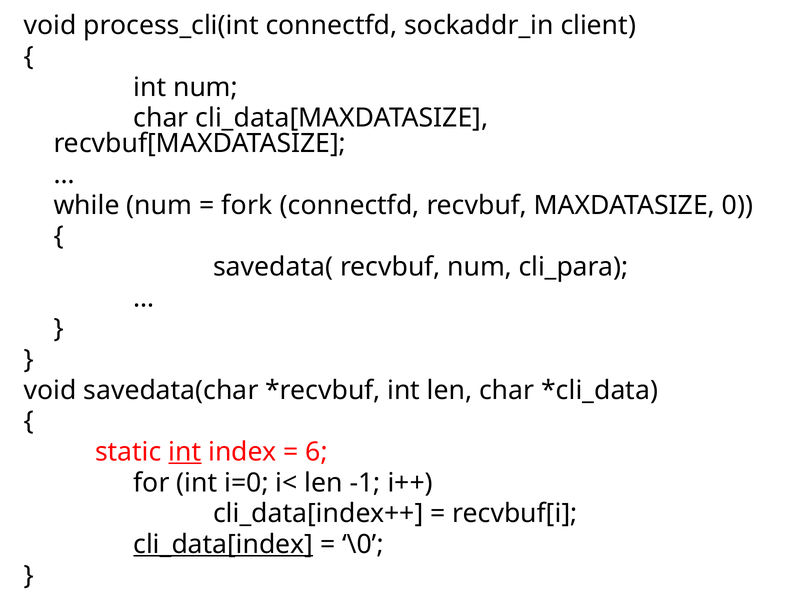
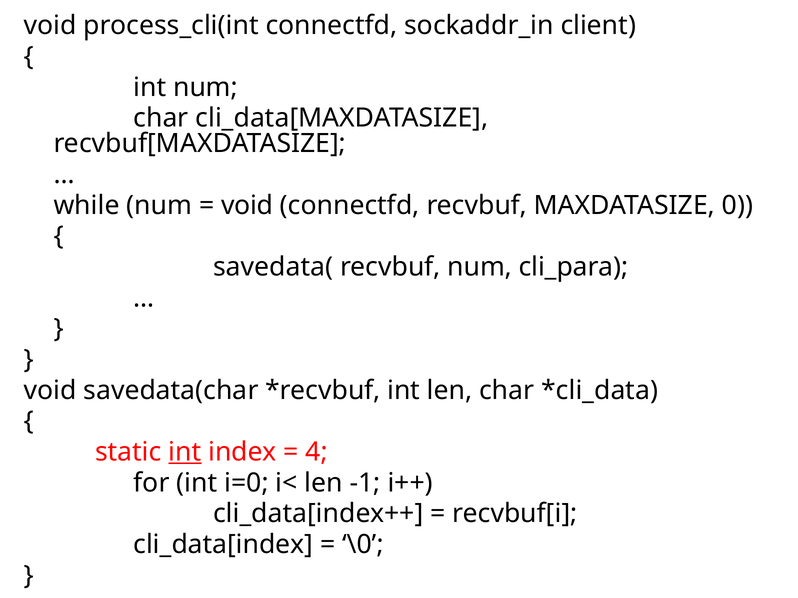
fork: fork -> void (247, 206)
6: 6 -> 4 (317, 452)
cli_data[index underline: present -> none (223, 545)
